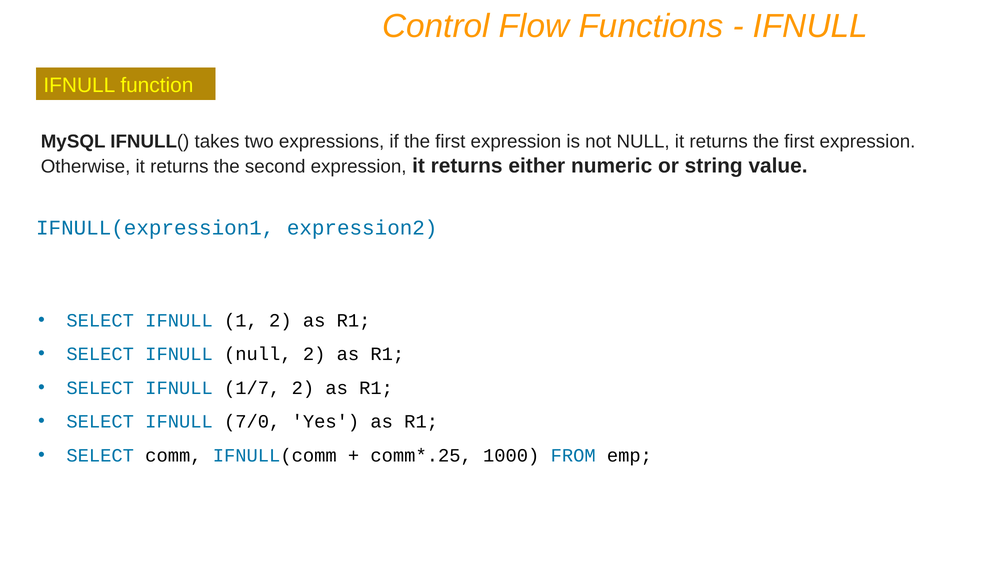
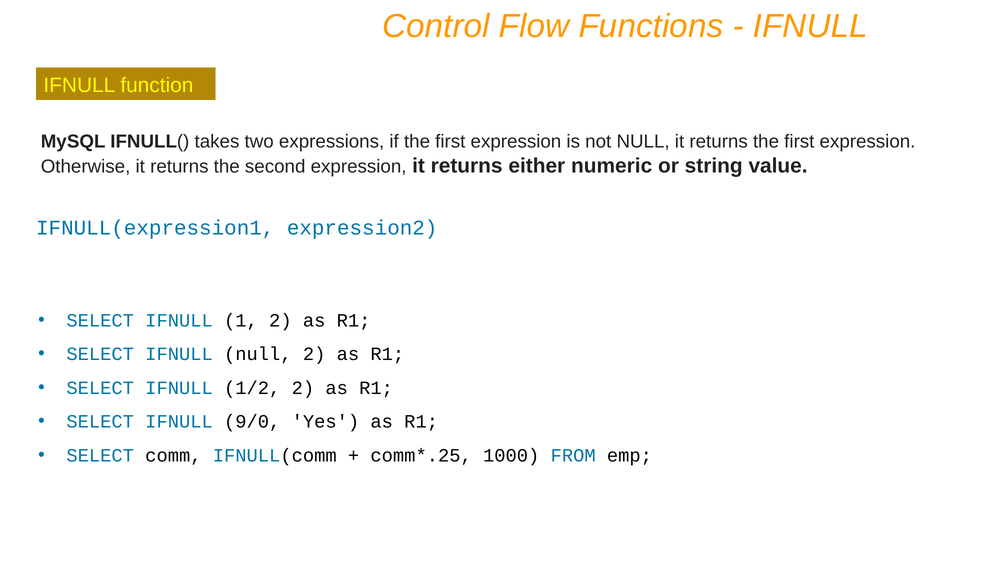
1/7: 1/7 -> 1/2 (252, 388)
7/0: 7/0 -> 9/0 (252, 422)
